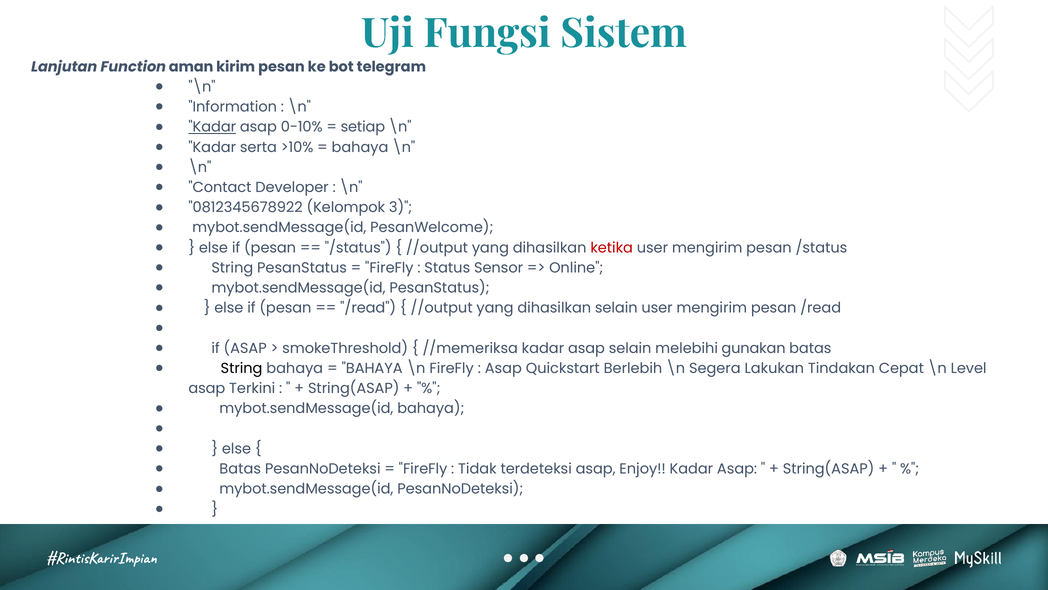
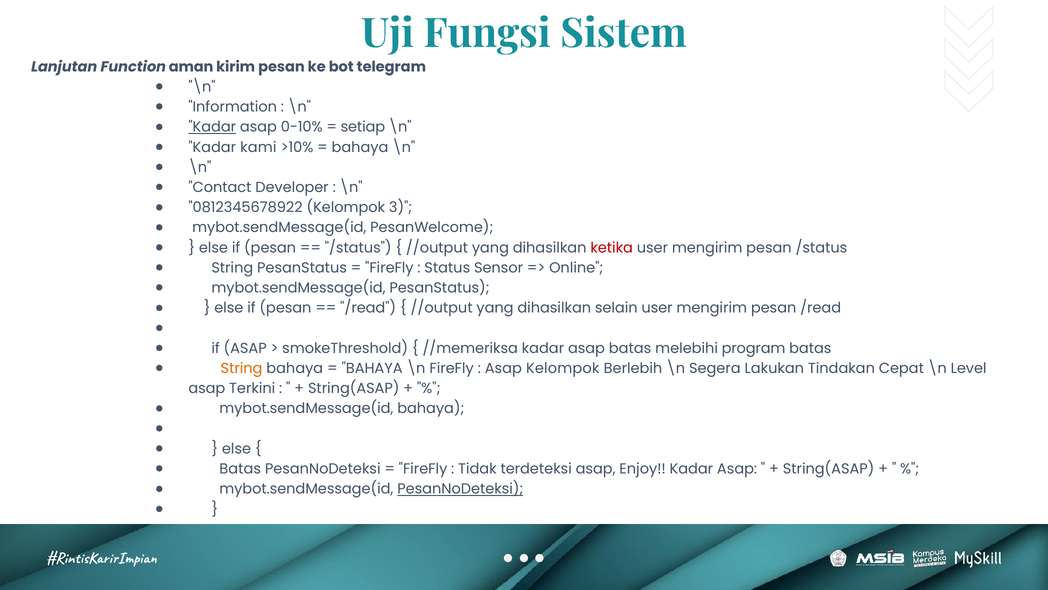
serta: serta -> kami (258, 147)
asap selain: selain -> batas (630, 348)
gunakan: gunakan -> program (754, 348)
String colour: black -> orange (242, 368)
Asap Quickstart: Quickstart -> Kelompok (563, 368)
PesanNoDeteksi underline: none -> present (460, 489)
